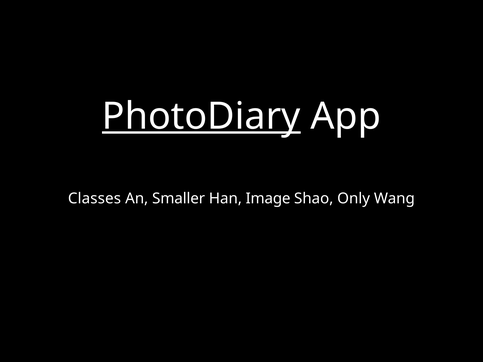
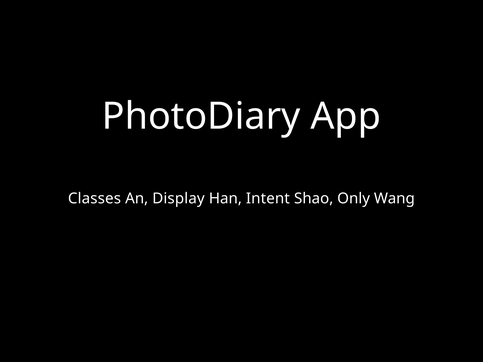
PhotoDiary underline: present -> none (201, 116)
Smaller: Smaller -> Display (178, 199)
Image: Image -> Intent (268, 199)
